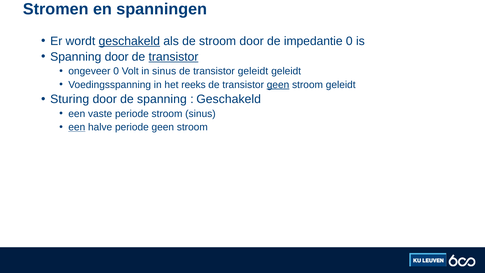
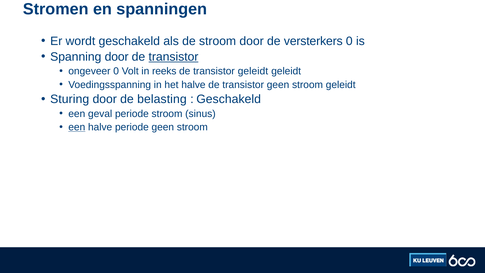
geschakeld underline: present -> none (129, 41)
impedantie: impedantie -> versterkers (313, 41)
in sinus: sinus -> reeks (164, 71)
het reeks: reeks -> halve (193, 85)
geen underline: present -> none (278, 85)
de spanning: spanning -> belasting (162, 99)
vaste: vaste -> geval (100, 114)
